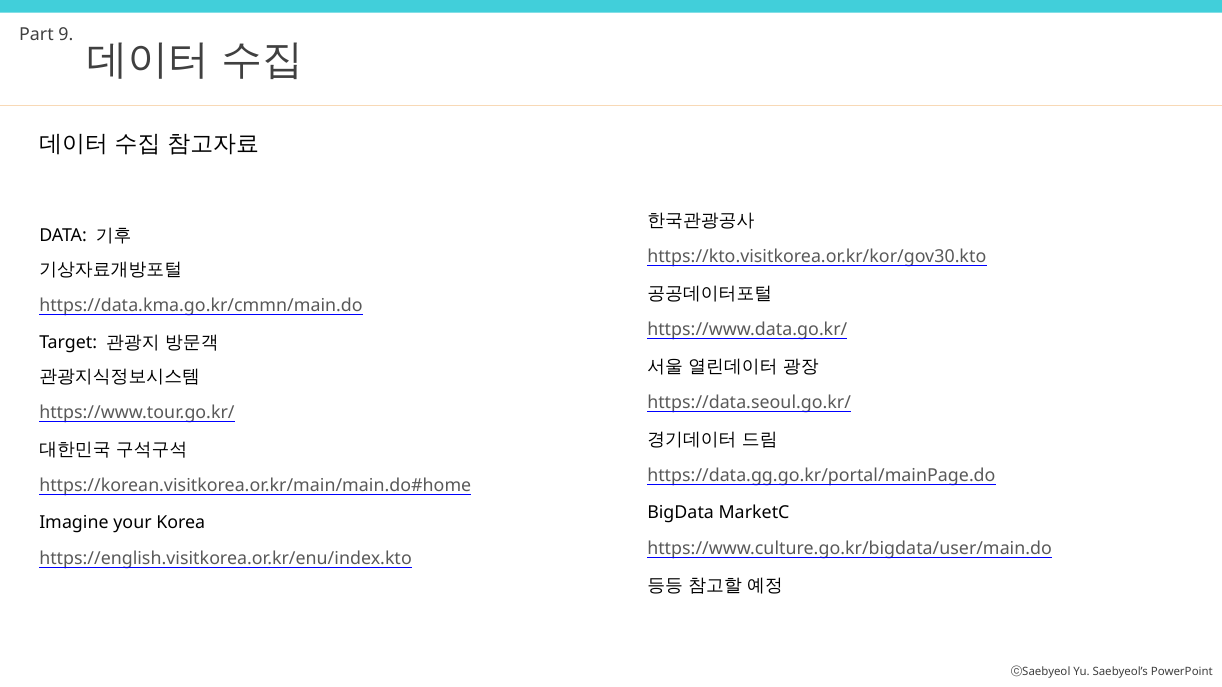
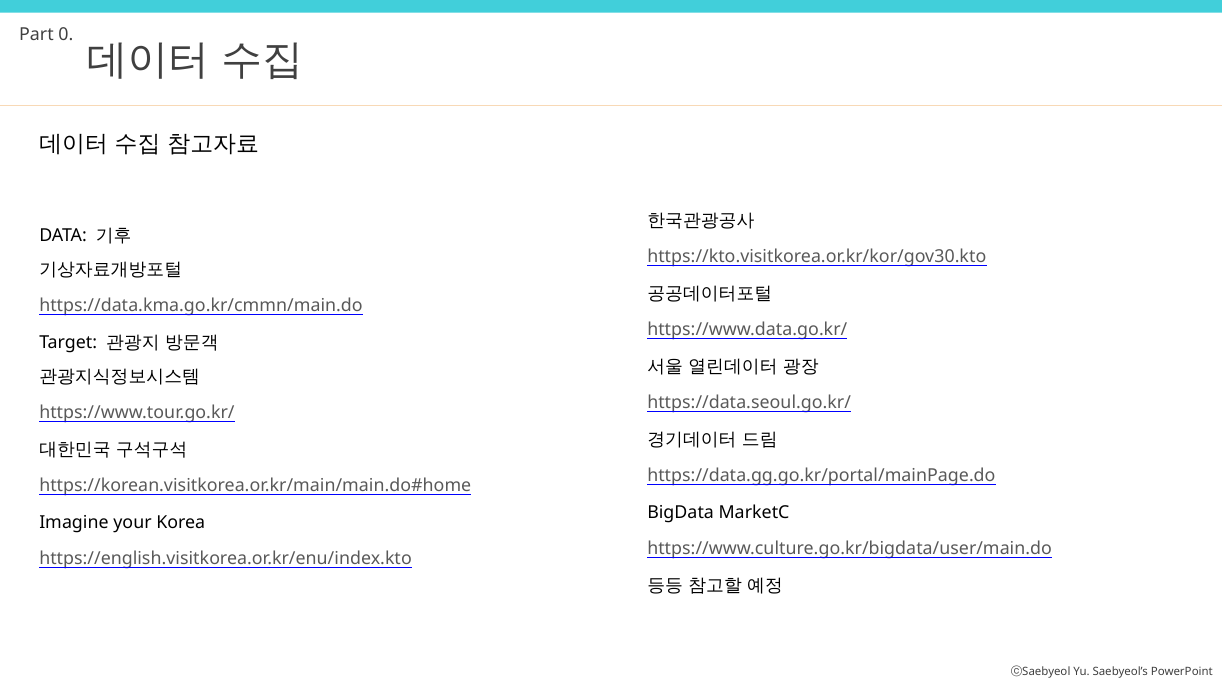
9: 9 -> 0 (66, 35)
